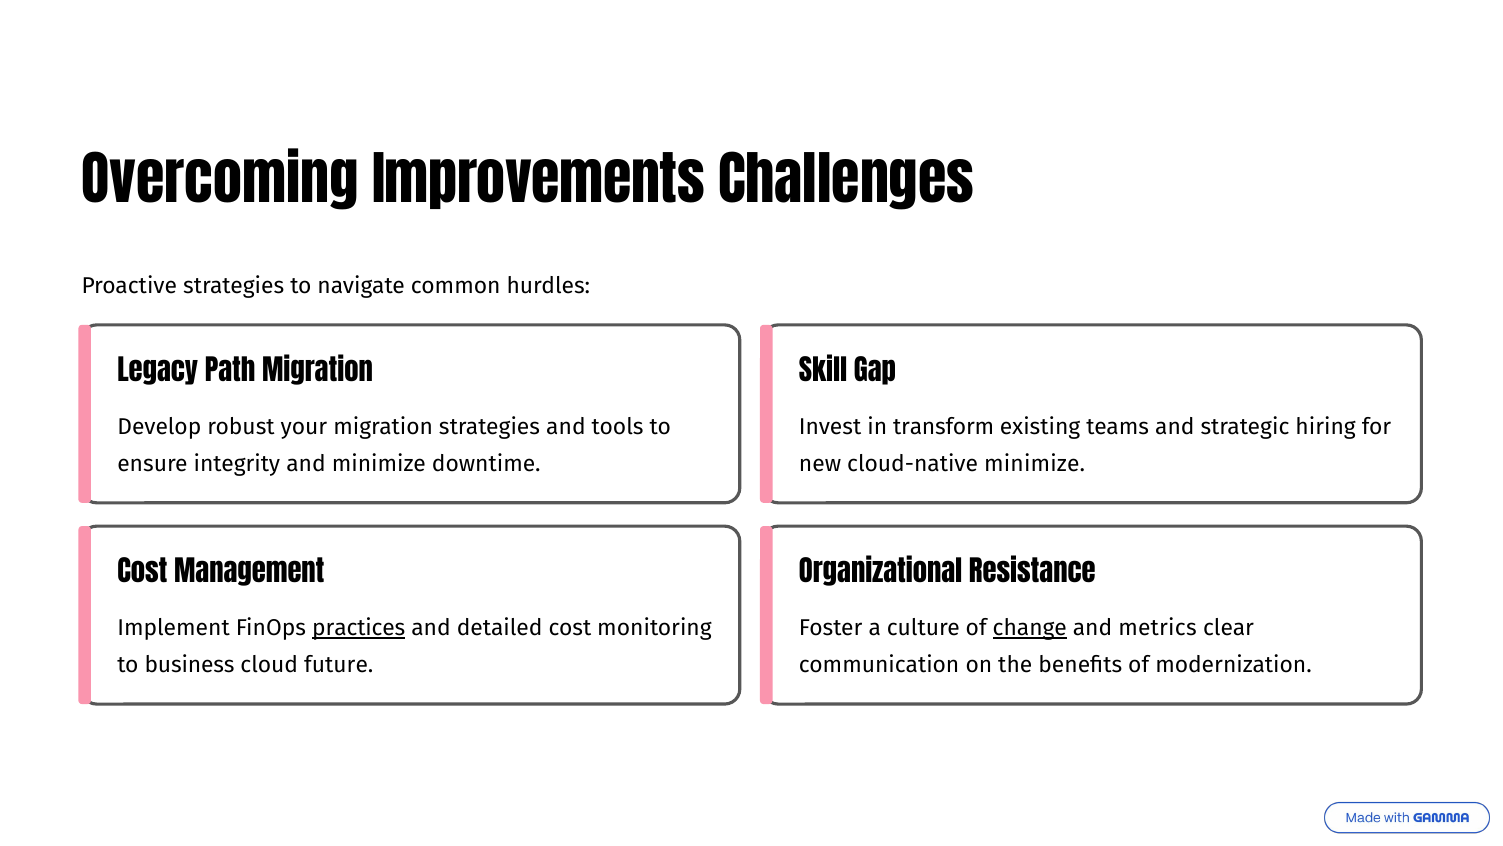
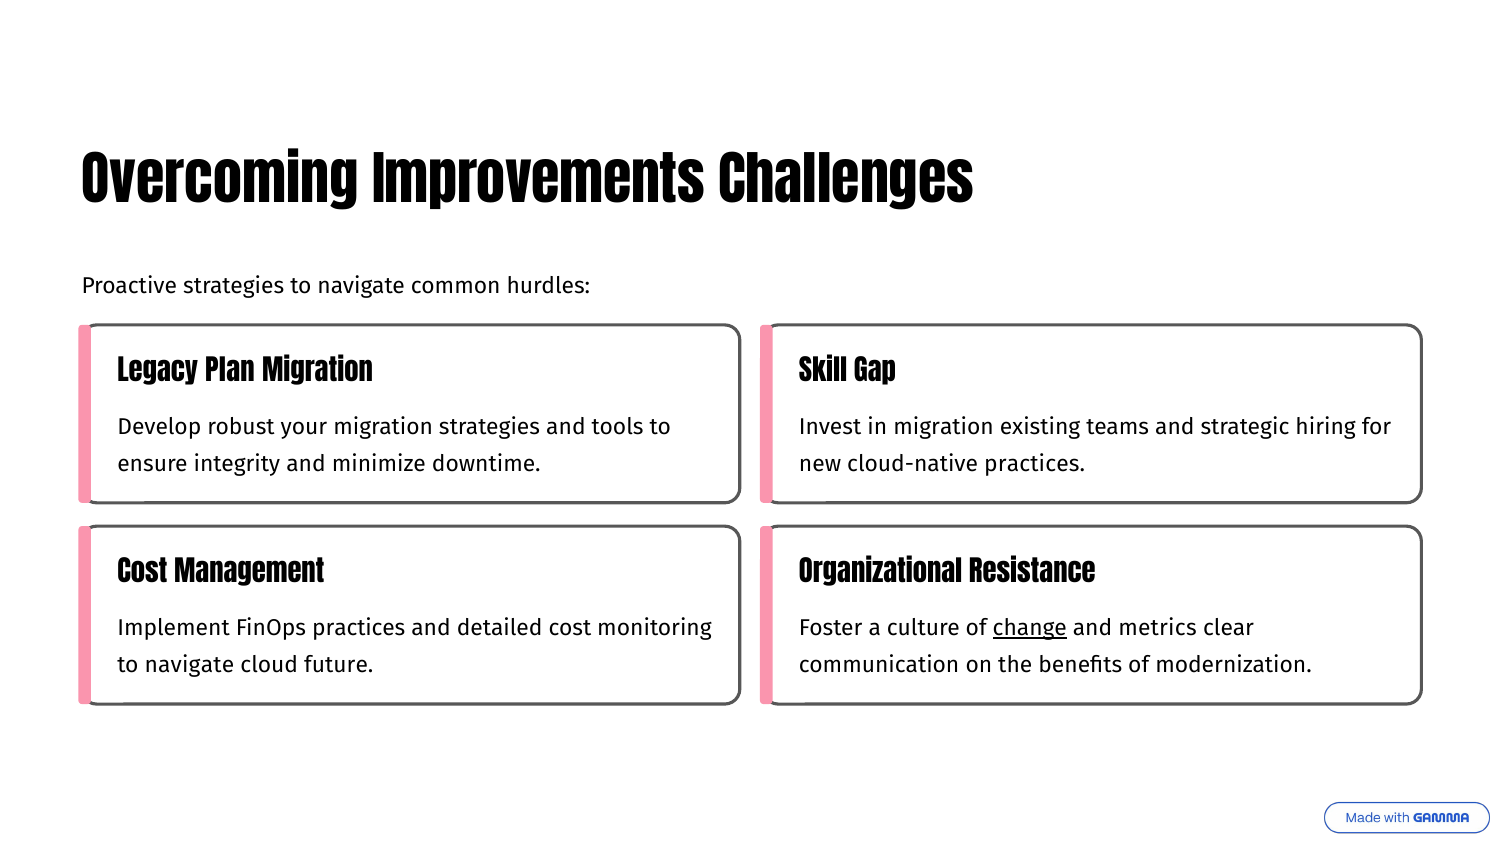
Path: Path -> Plan (230, 372)
in transform: transform -> migration (944, 427)
cloud-native minimize: minimize -> practices (1035, 464)
practices underline: present -> none (359, 628)
business: business -> navigate (189, 665)
